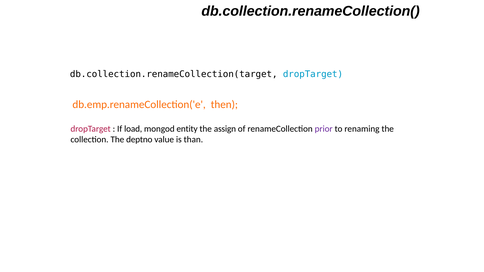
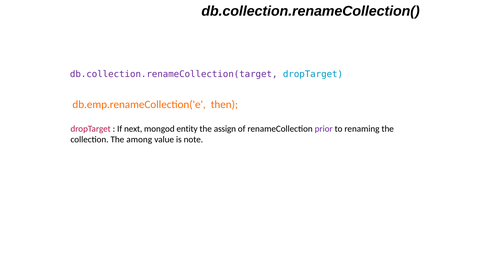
db.collection.renameCollection(target colour: black -> purple (174, 74)
load: load -> next (133, 129)
deptno: deptno -> among (139, 140)
than: than -> note (193, 140)
